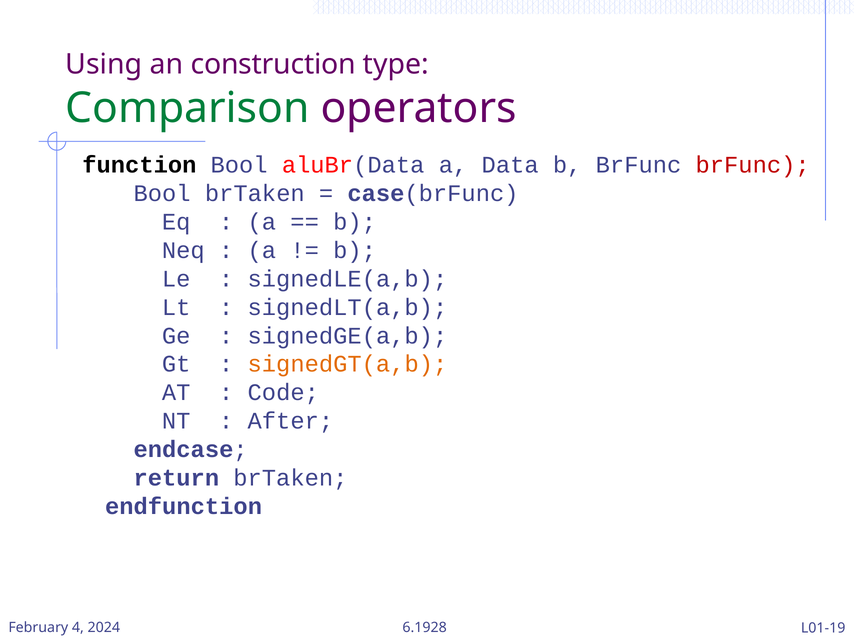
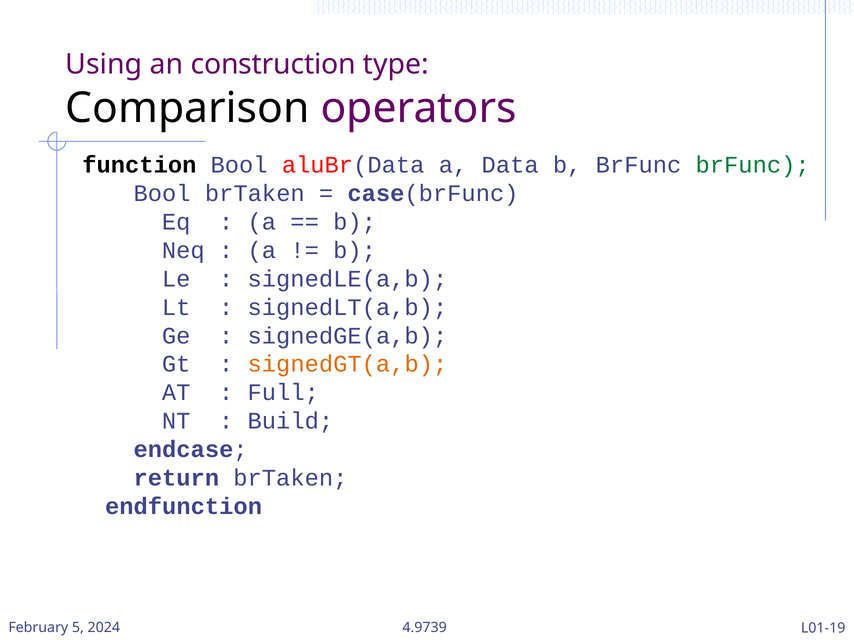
Comparison colour: green -> black (187, 108)
brFunc colour: red -> green (753, 165)
Code: Code -> Full (283, 393)
After: After -> Build (290, 421)
4: 4 -> 5 (78, 628)
6.1928: 6.1928 -> 4.9739 (425, 628)
